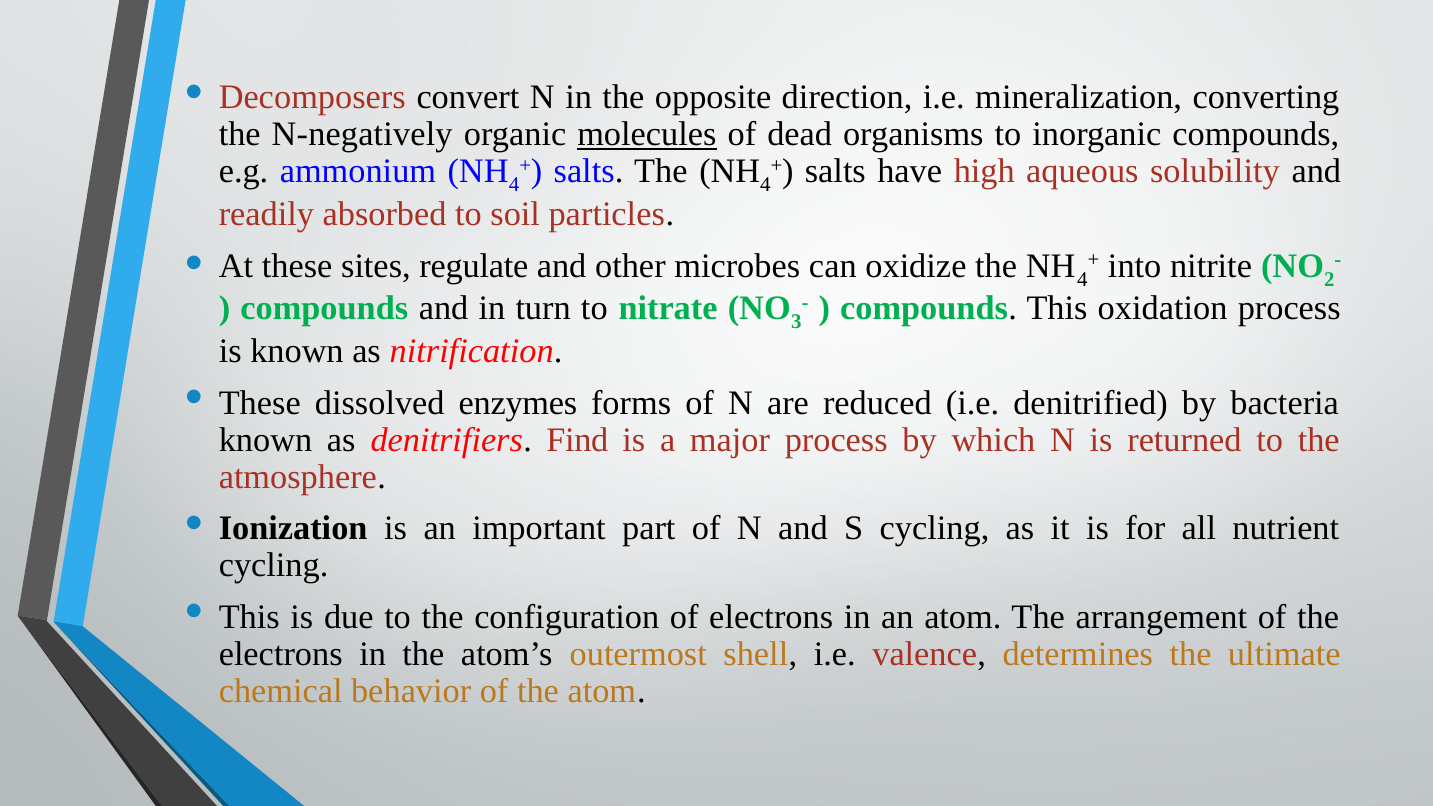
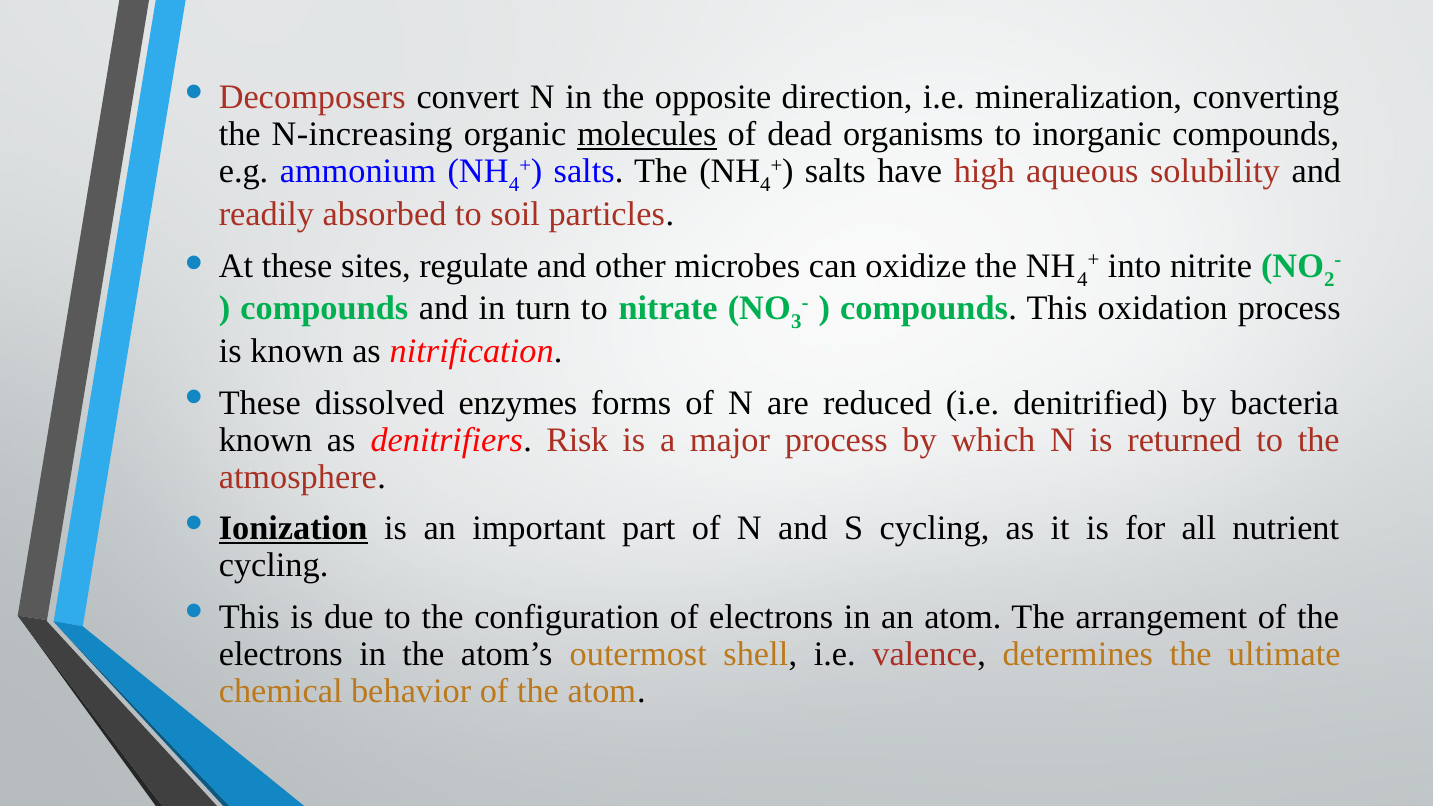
N-negatively: N-negatively -> N-increasing (362, 135)
Find: Find -> Risk (577, 440)
Ionization underline: none -> present (293, 529)
